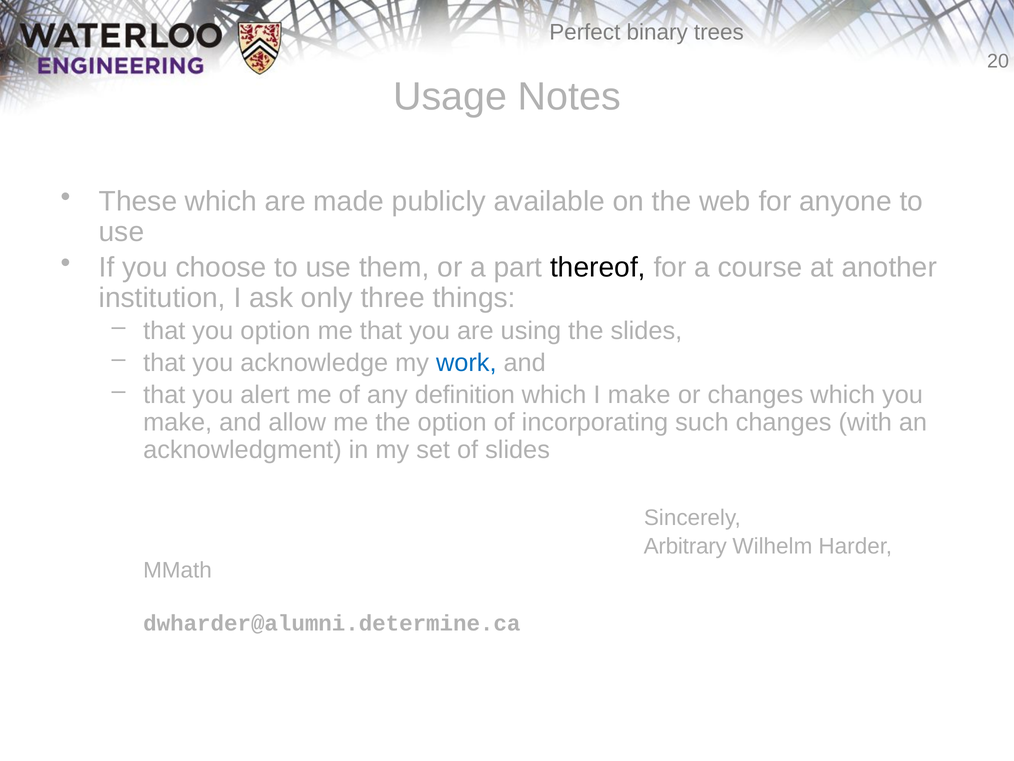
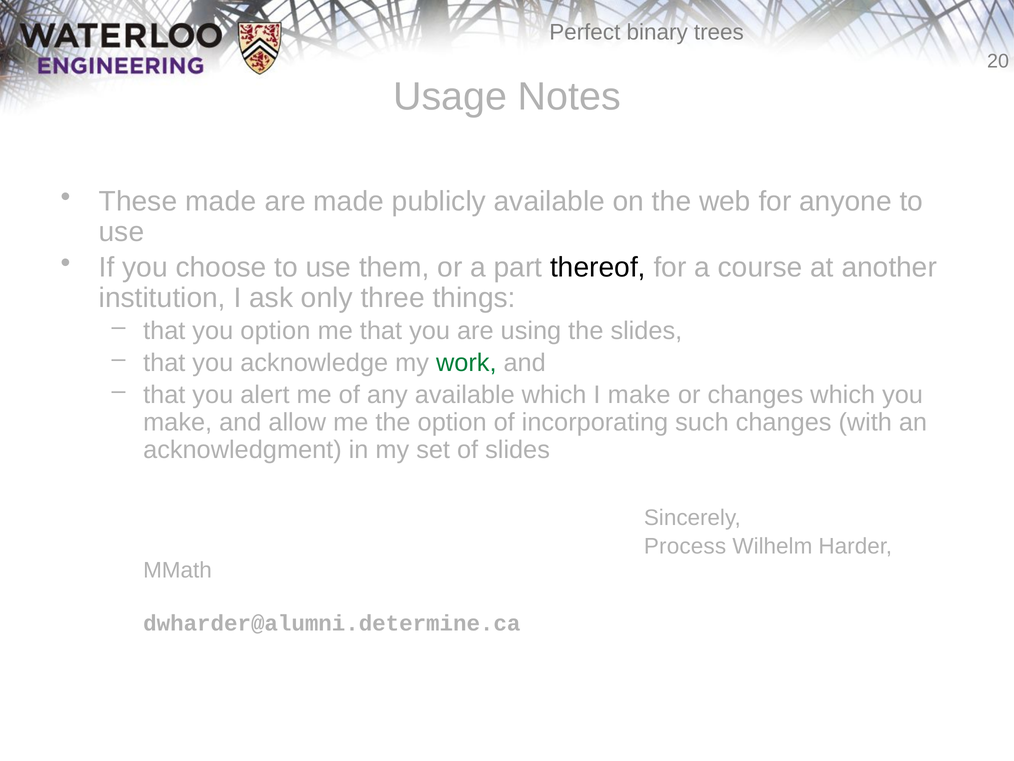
These which: which -> made (221, 201)
work colour: blue -> green (466, 363)
any definition: definition -> available (465, 395)
Arbitrary: Arbitrary -> Process (685, 546)
